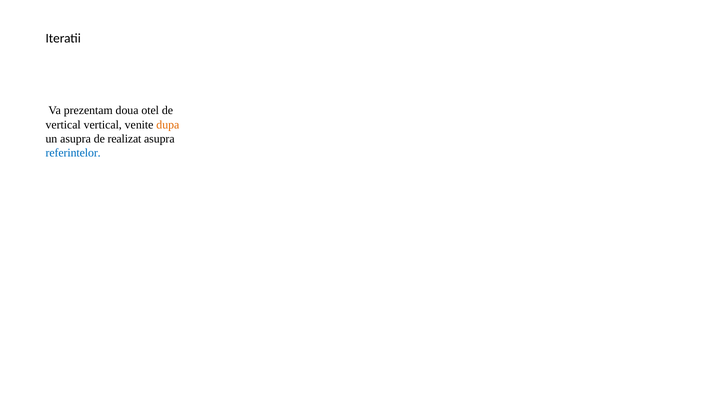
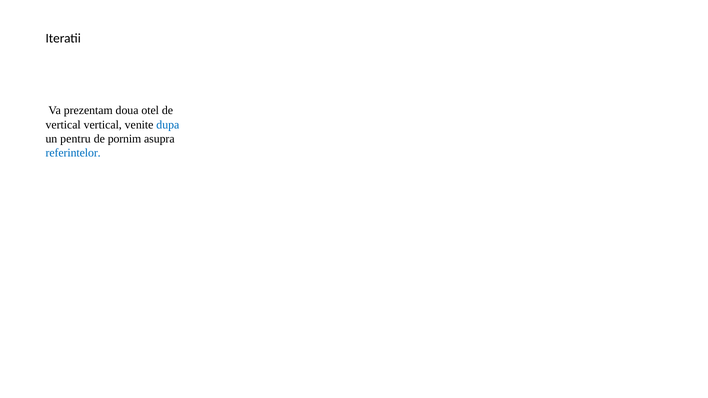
dupa colour: orange -> blue (168, 125)
un asupra: asupra -> pentru (75, 139)
realizat: realizat -> pornim (124, 139)
